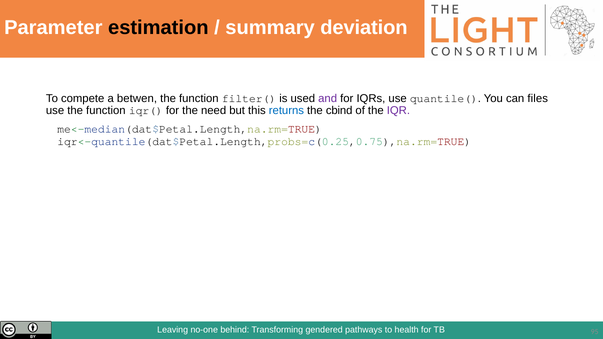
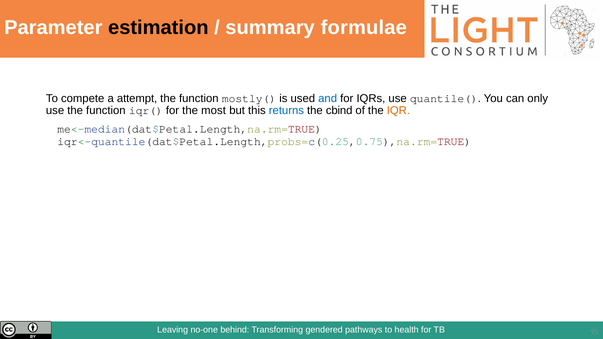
deviation: deviation -> formulae (364, 27)
betwen: betwen -> attempt (137, 99)
filter(: filter( -> mostly( (249, 99)
and colour: purple -> blue (328, 99)
files: files -> only (538, 99)
need: need -> most (214, 111)
IQR colour: purple -> orange (398, 111)
